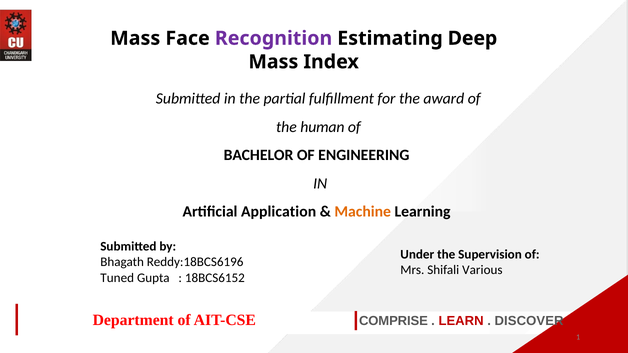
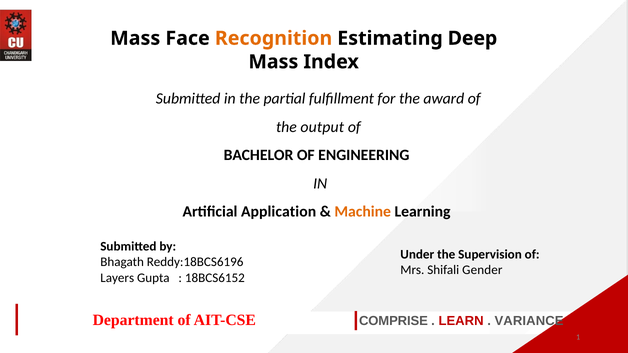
Recognition colour: purple -> orange (274, 38)
human: human -> output (322, 127)
Various: Various -> Gender (482, 270)
Tuned: Tuned -> Layers (117, 278)
DISCOVER: DISCOVER -> VARIANCE (529, 321)
